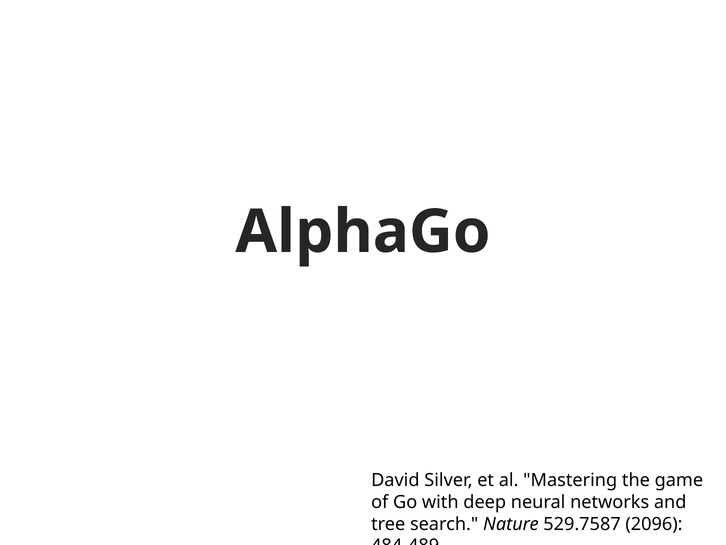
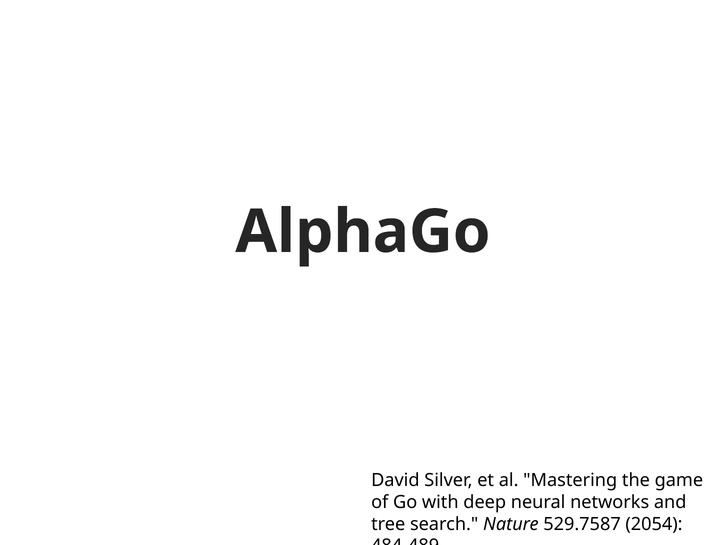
2096: 2096 -> 2054 (654, 524)
